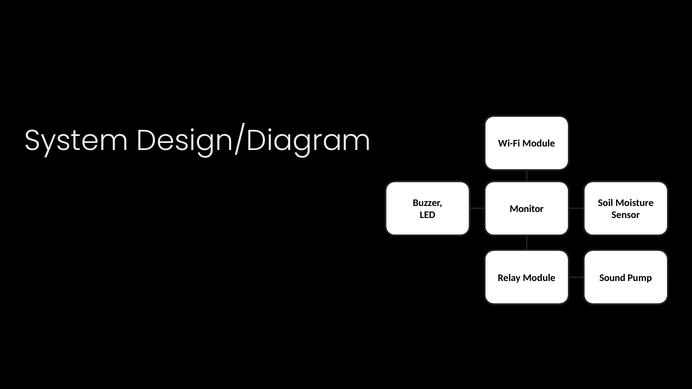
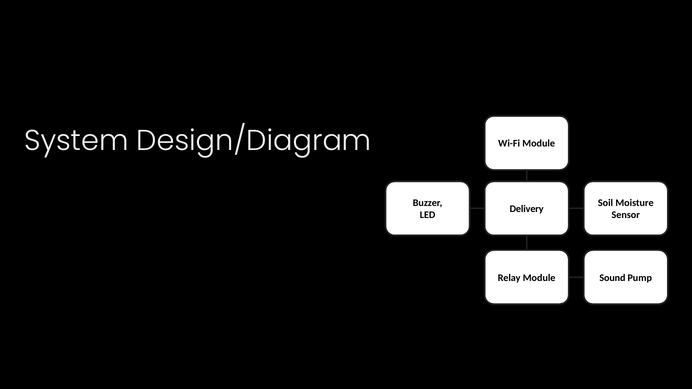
Monitor: Monitor -> Delivery (527, 209)
